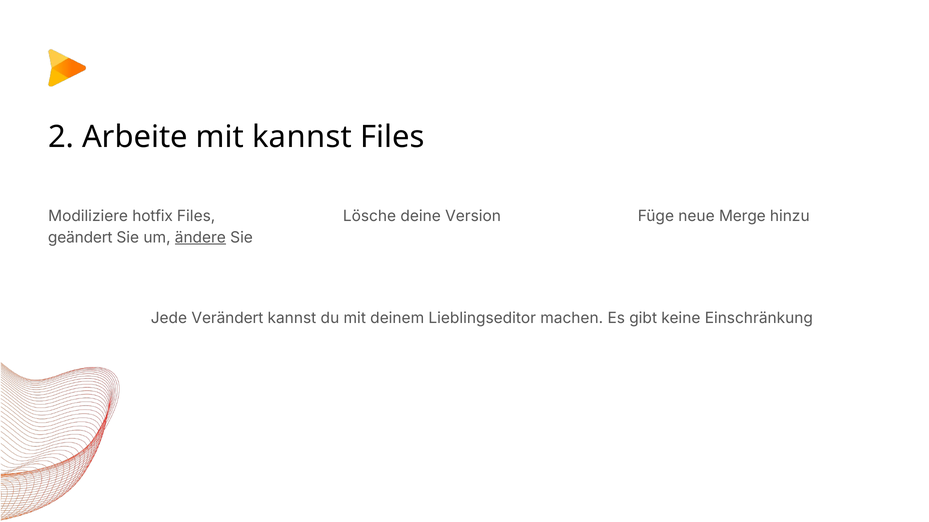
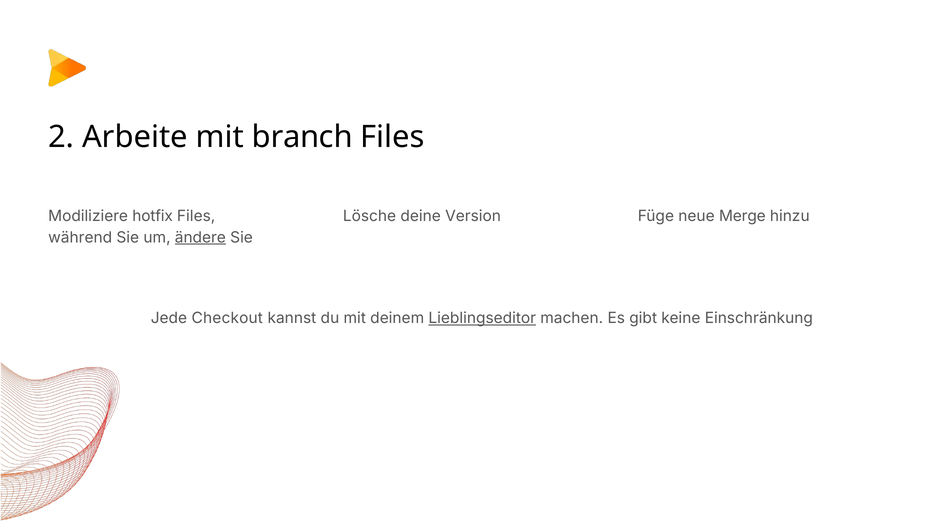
mit kannst: kannst -> branch (302, 137)
geändert: geändert -> während (80, 238)
Verändert: Verändert -> Checkout (227, 319)
Lieblingseditor underline: none -> present (482, 319)
